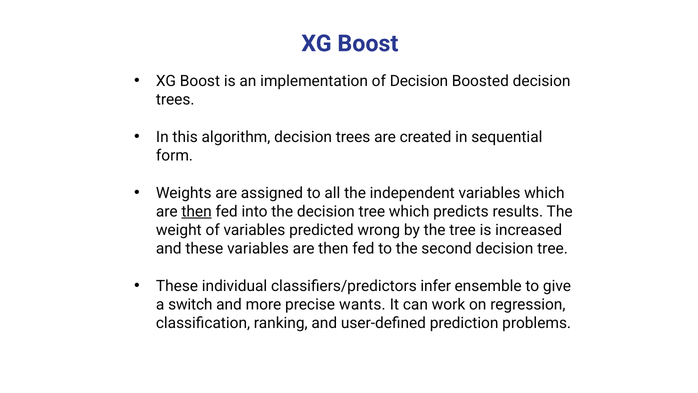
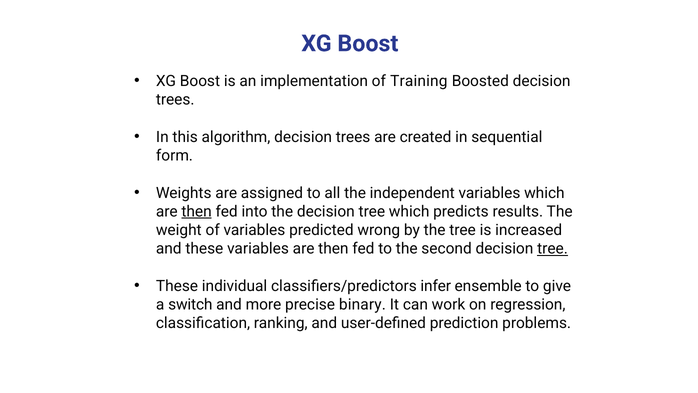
of Decision: Decision -> Training (419, 81)
tree underline: none -> present (552, 249)
wants: wants -> binary (362, 304)
